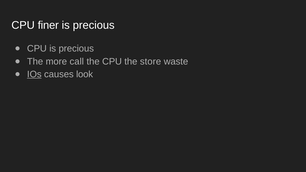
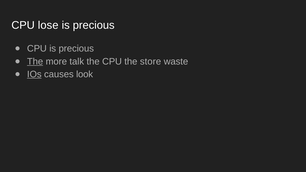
finer: finer -> lose (48, 25)
The underline: none -> present (35, 61)
call: call -> talk (77, 61)
